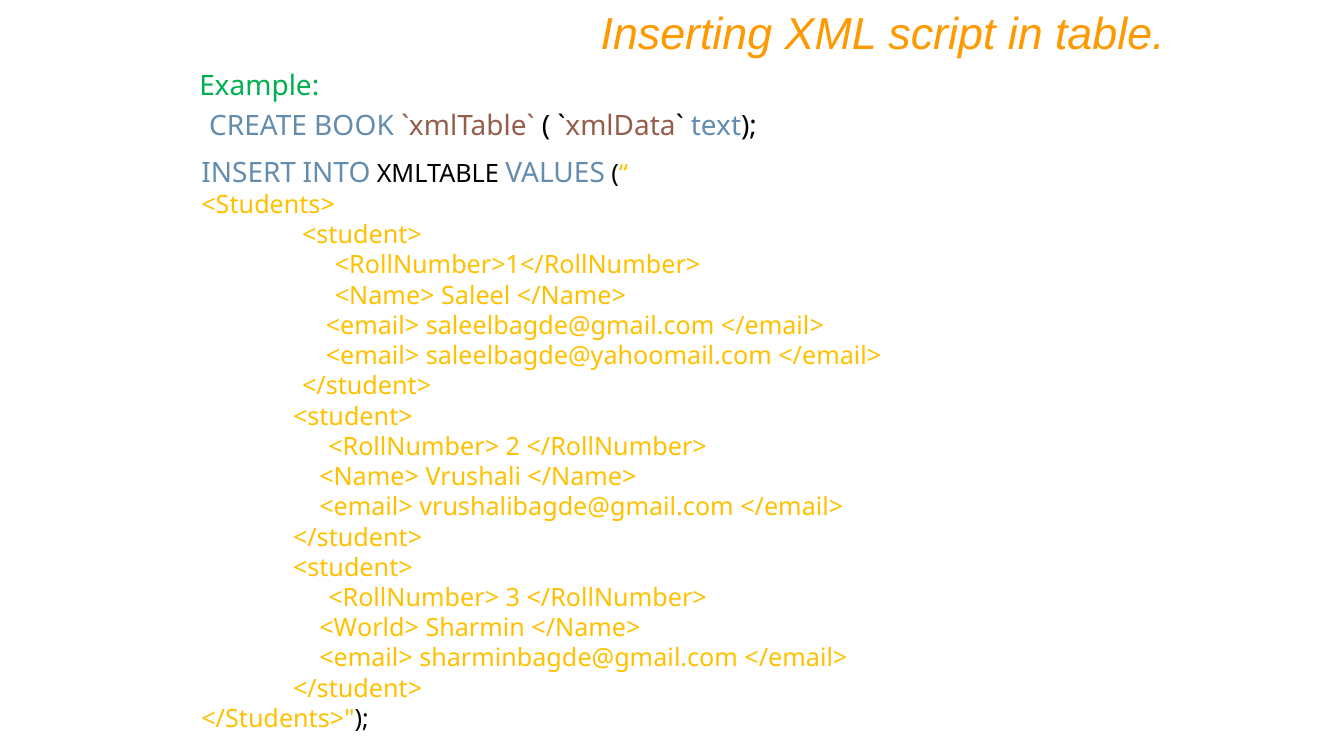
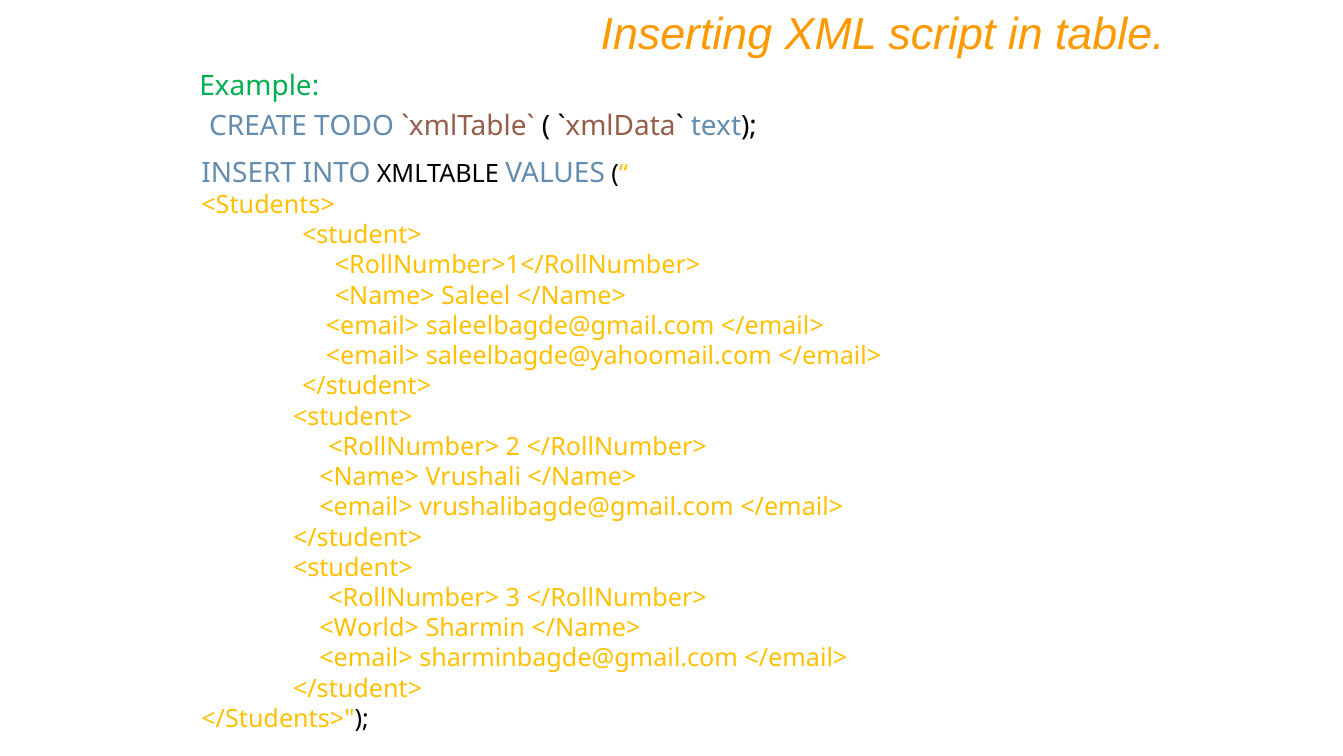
BOOK: BOOK -> TODO (354, 126)
